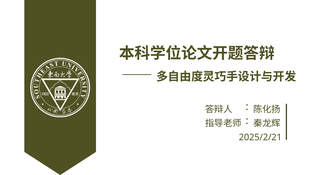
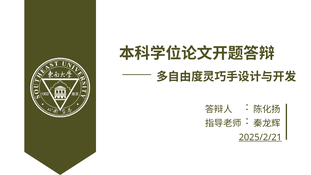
2025/2/21 underline: none -> present (260, 137)
